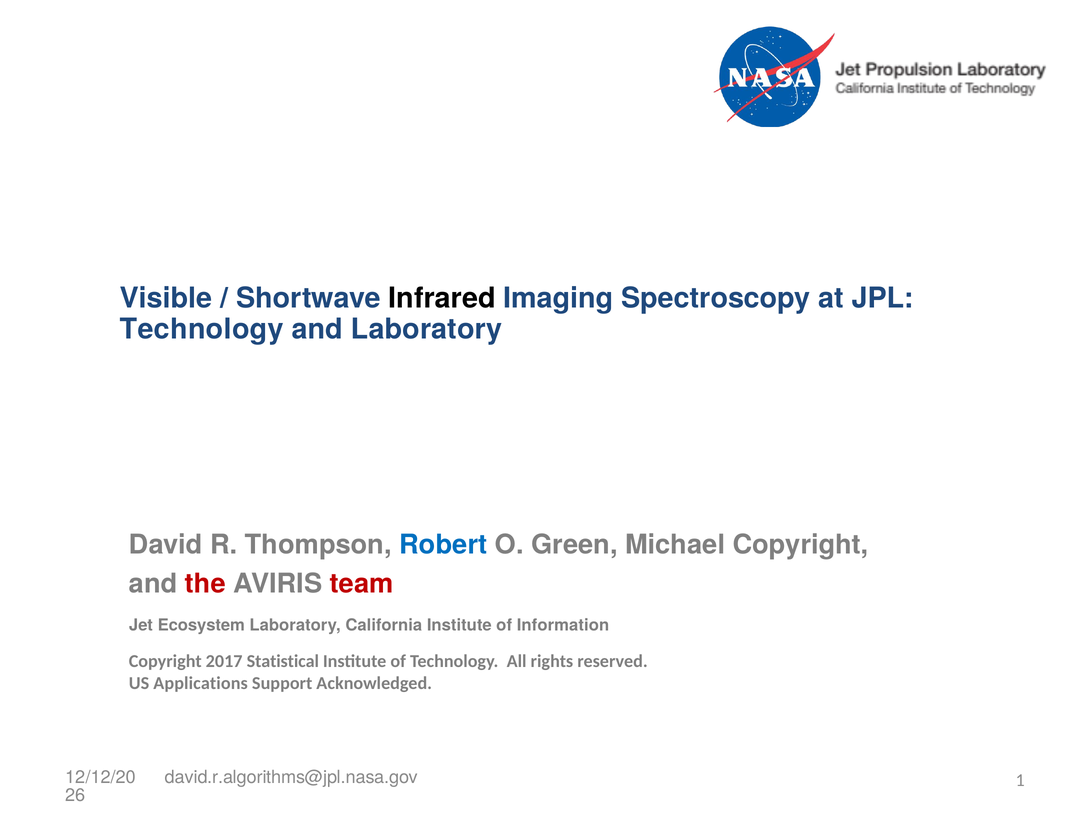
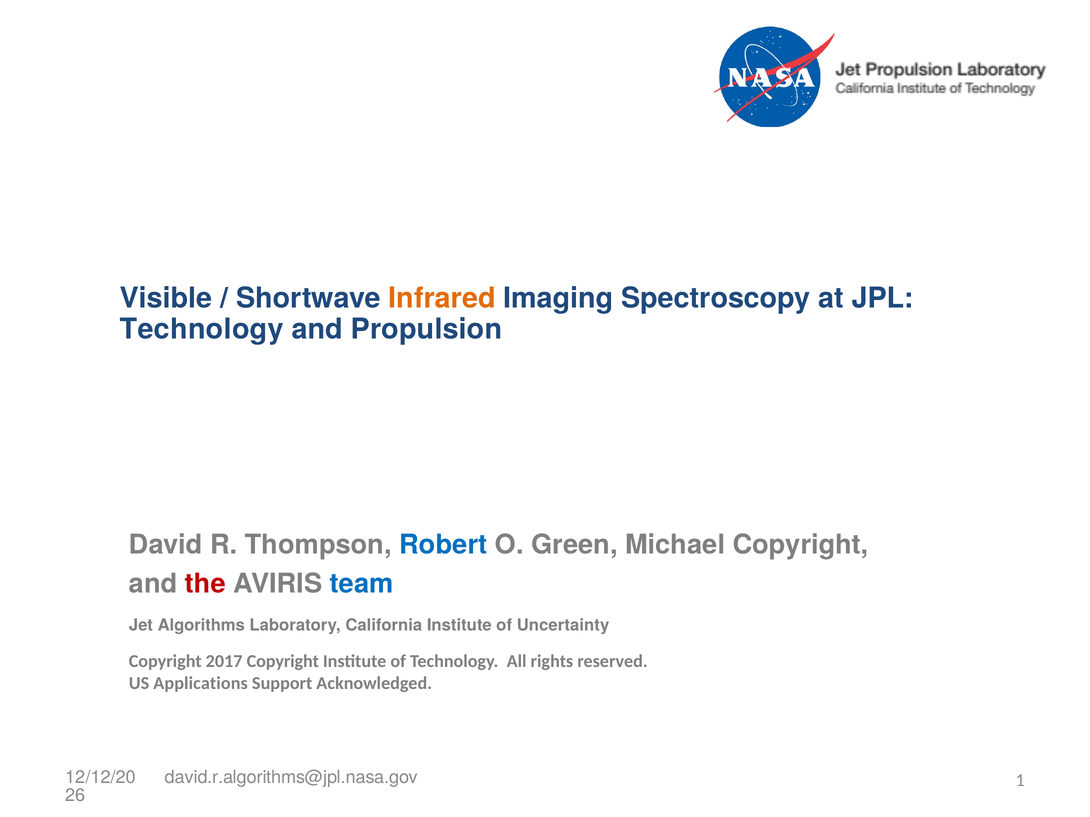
Infrared colour: black -> orange (442, 298)
and Laboratory: Laboratory -> Propulsion (426, 329)
team colour: red -> blue (362, 584)
Ecosystem: Ecosystem -> Algorithms (201, 626)
Information: Information -> Uncertainty (563, 626)
2017 Statistical: Statistical -> Copyright (283, 662)
